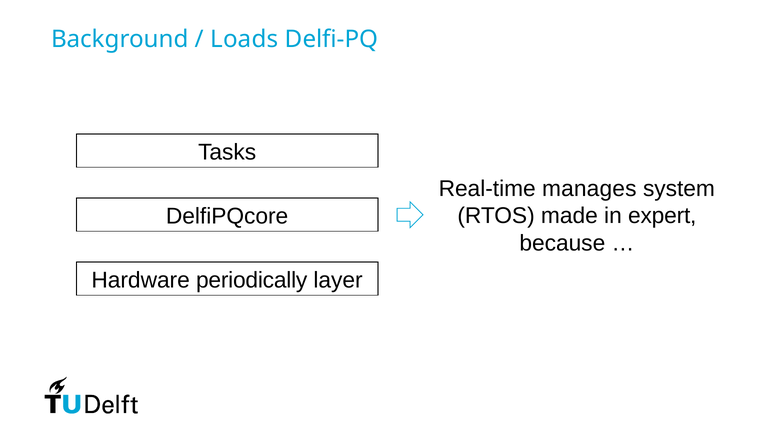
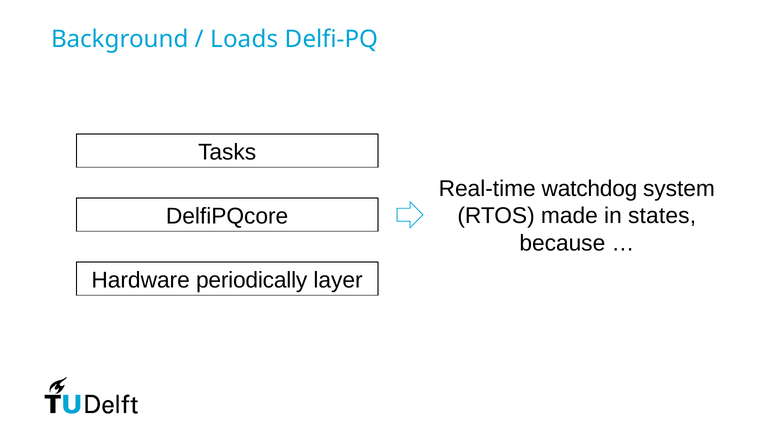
manages: manages -> watchdog (589, 189)
expert: expert -> states (662, 216)
